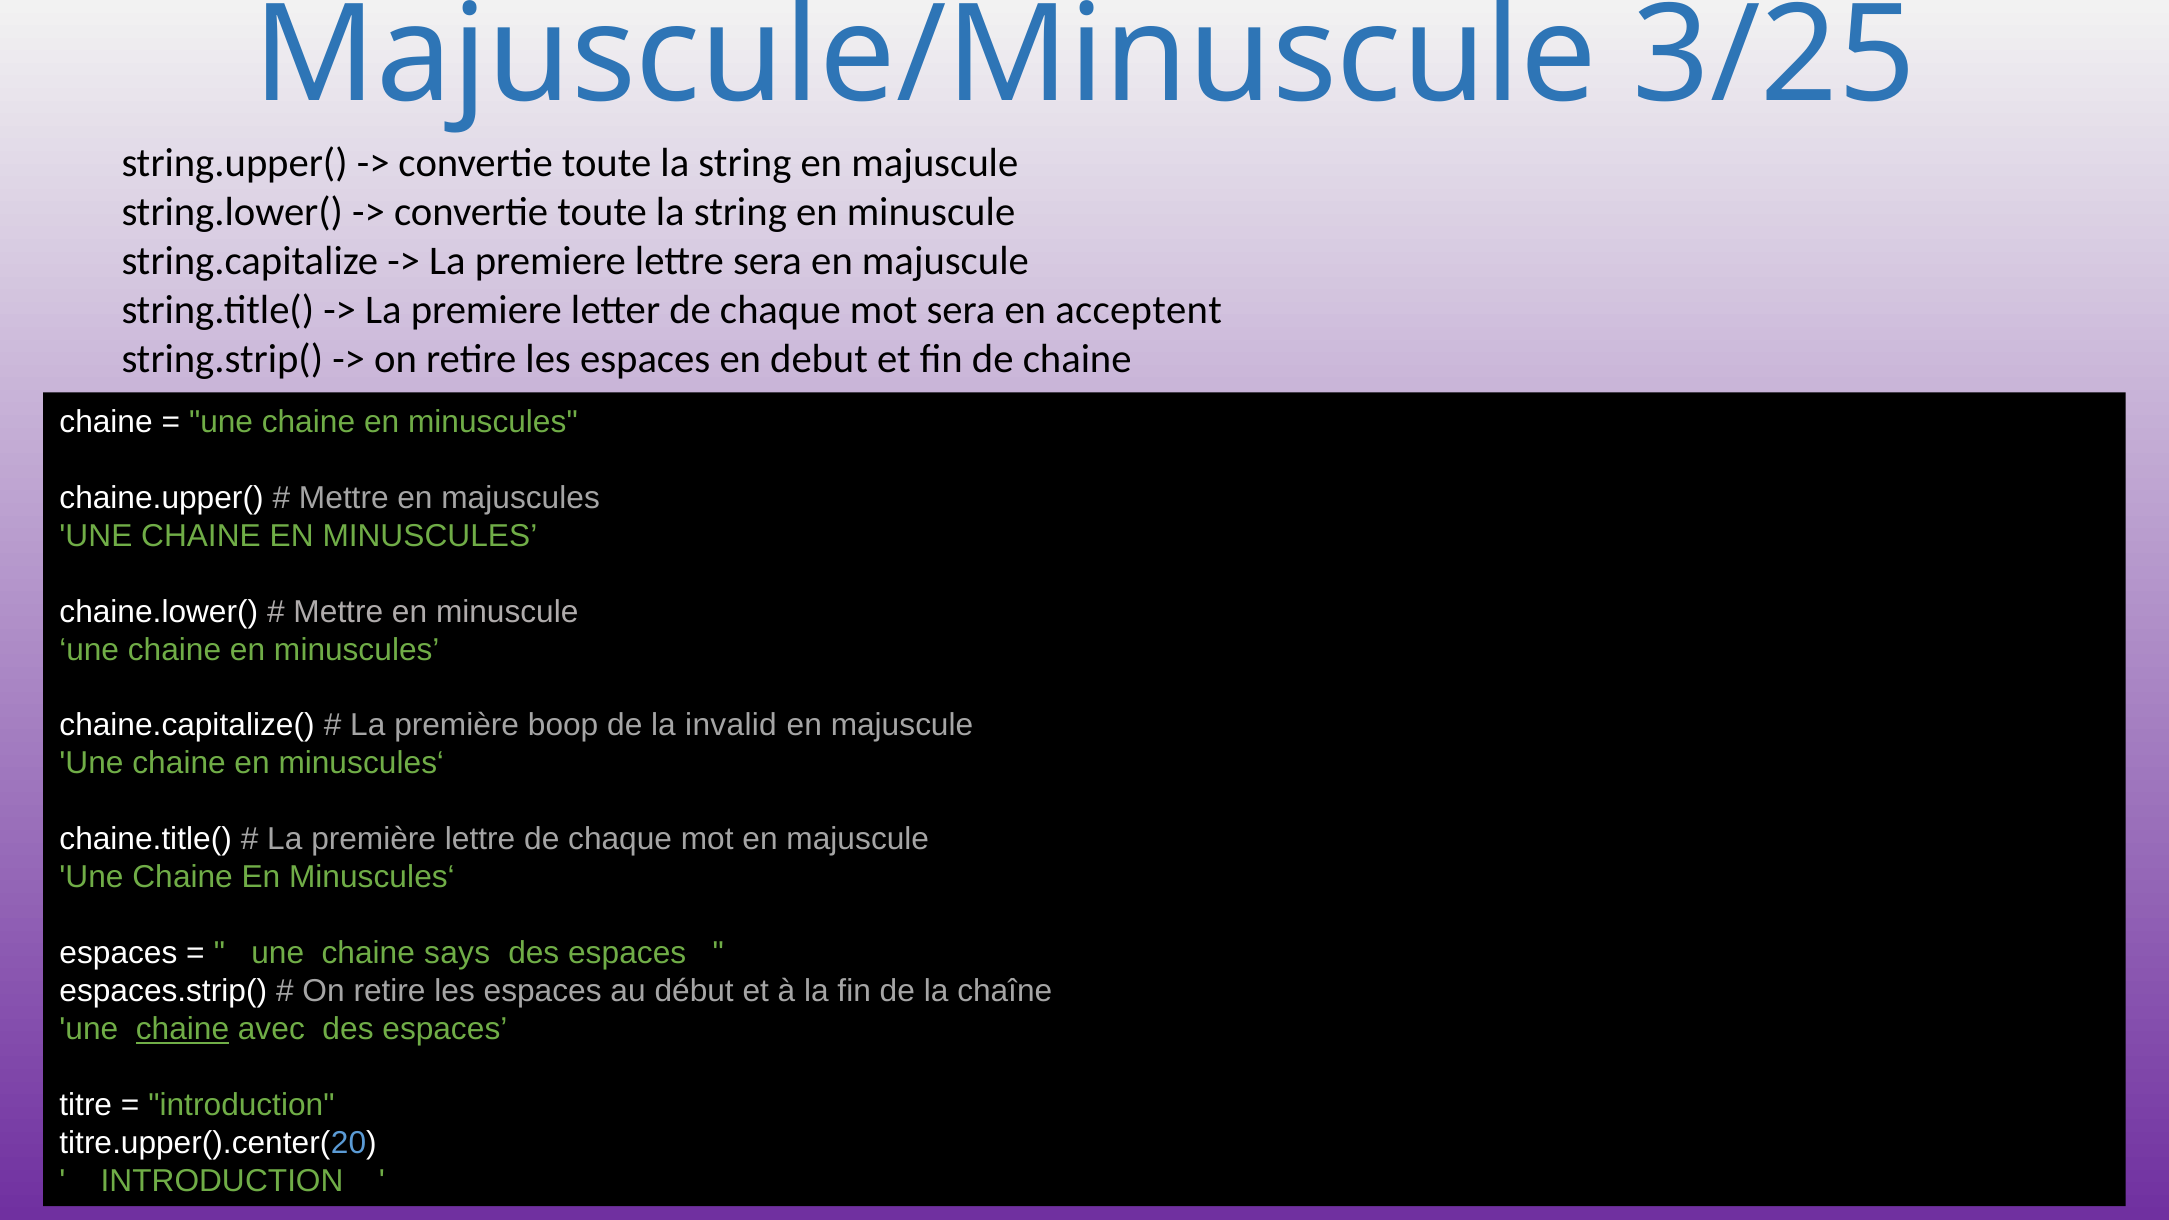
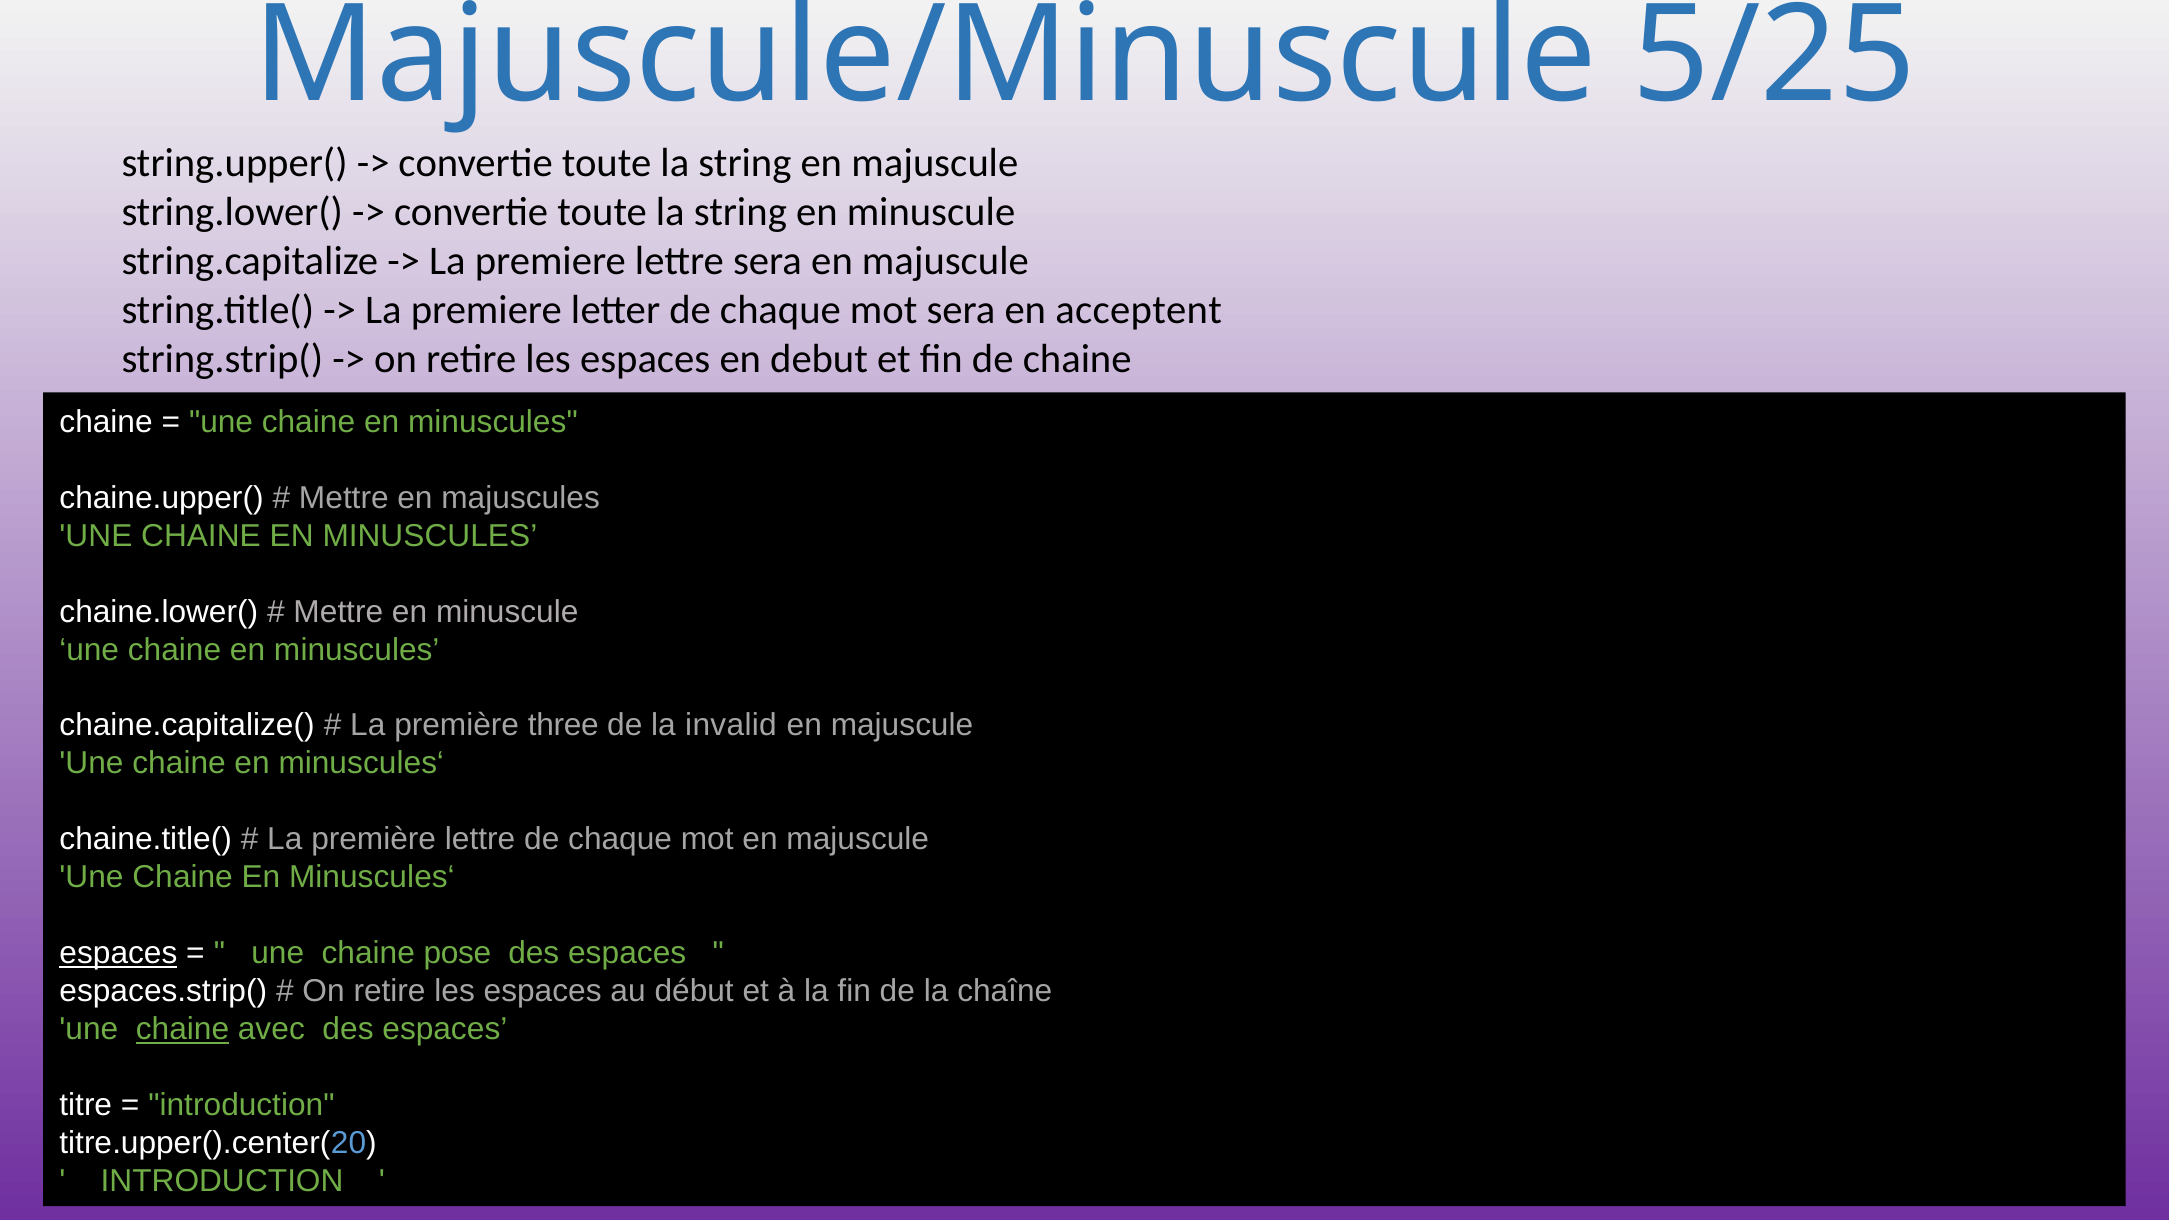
3/25: 3/25 -> 5/25 (1774, 56)
boop: boop -> three (563, 726)
espaces underline: none -> present (118, 953)
says: says -> pose (457, 953)
